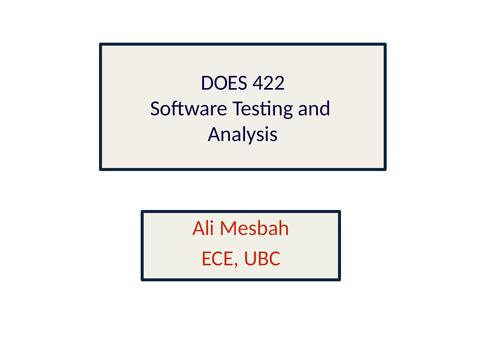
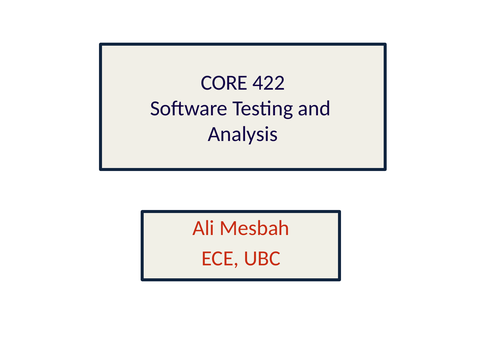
DOES: DOES -> CORE (224, 82)
